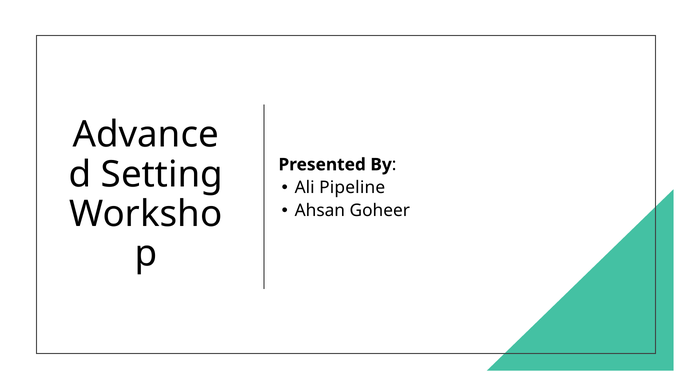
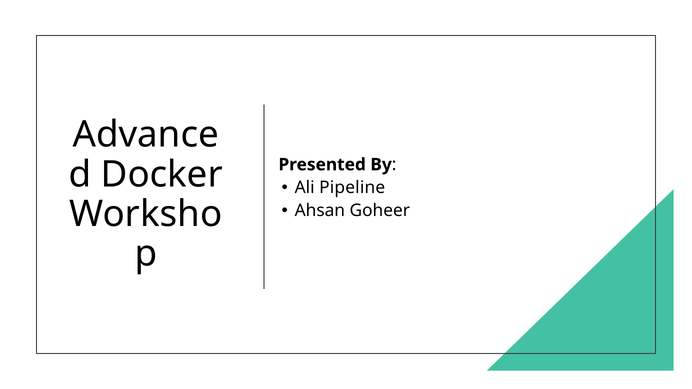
Setting: Setting -> Docker (162, 175)
